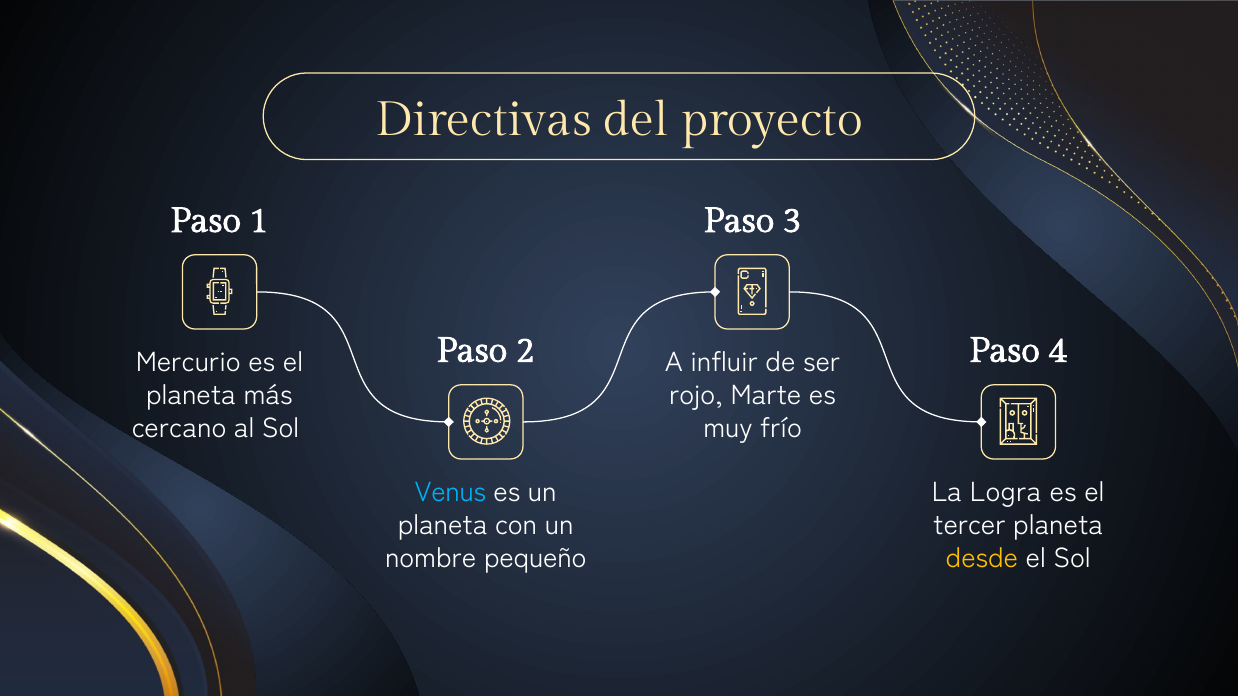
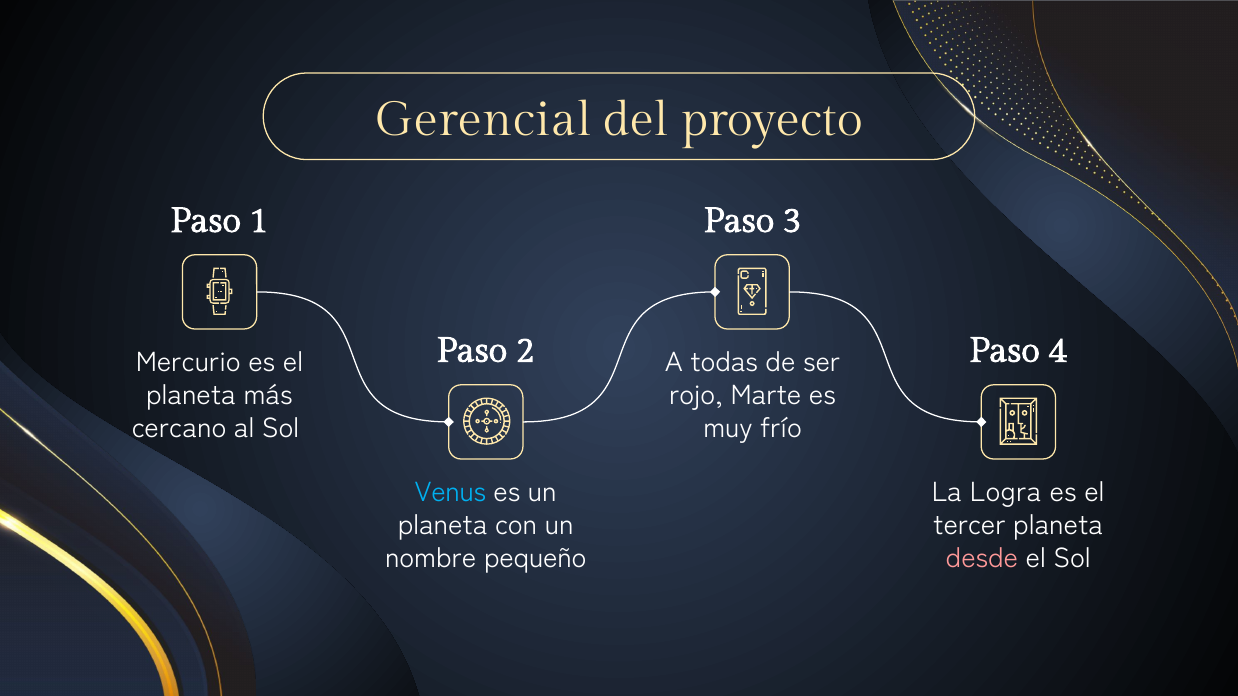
Directivas: Directivas -> Gerencial (483, 120)
influir: influir -> todas (724, 363)
desde colour: yellow -> pink (982, 559)
